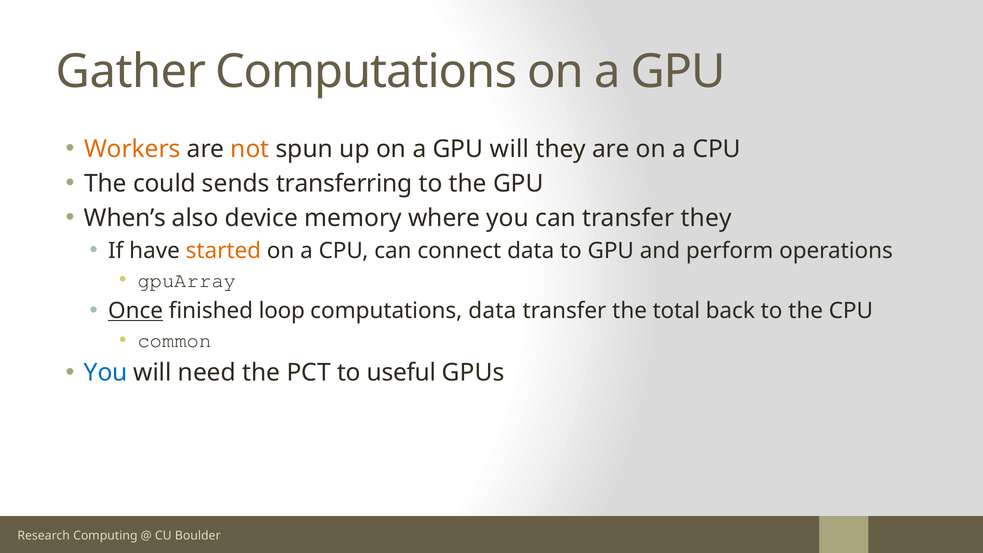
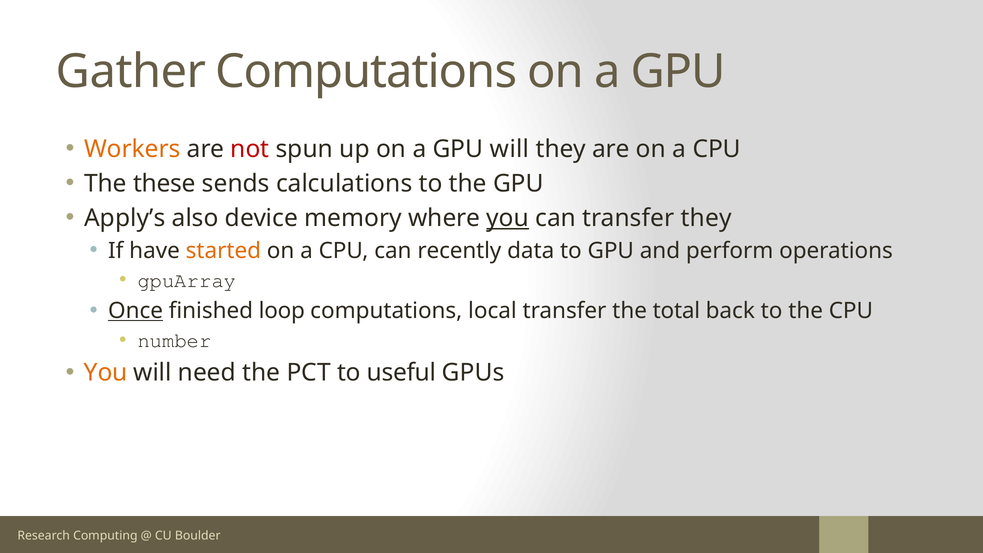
not colour: orange -> red (250, 149)
could: could -> these (165, 184)
transferring: transferring -> calculations (344, 184)
When’s: When’s -> Apply’s (125, 218)
you underline: none -> present (508, 218)
connect: connect -> recently (459, 251)
computations data: data -> local (492, 311)
common: common -> number (175, 341)
You colour: blue -> orange (106, 373)
